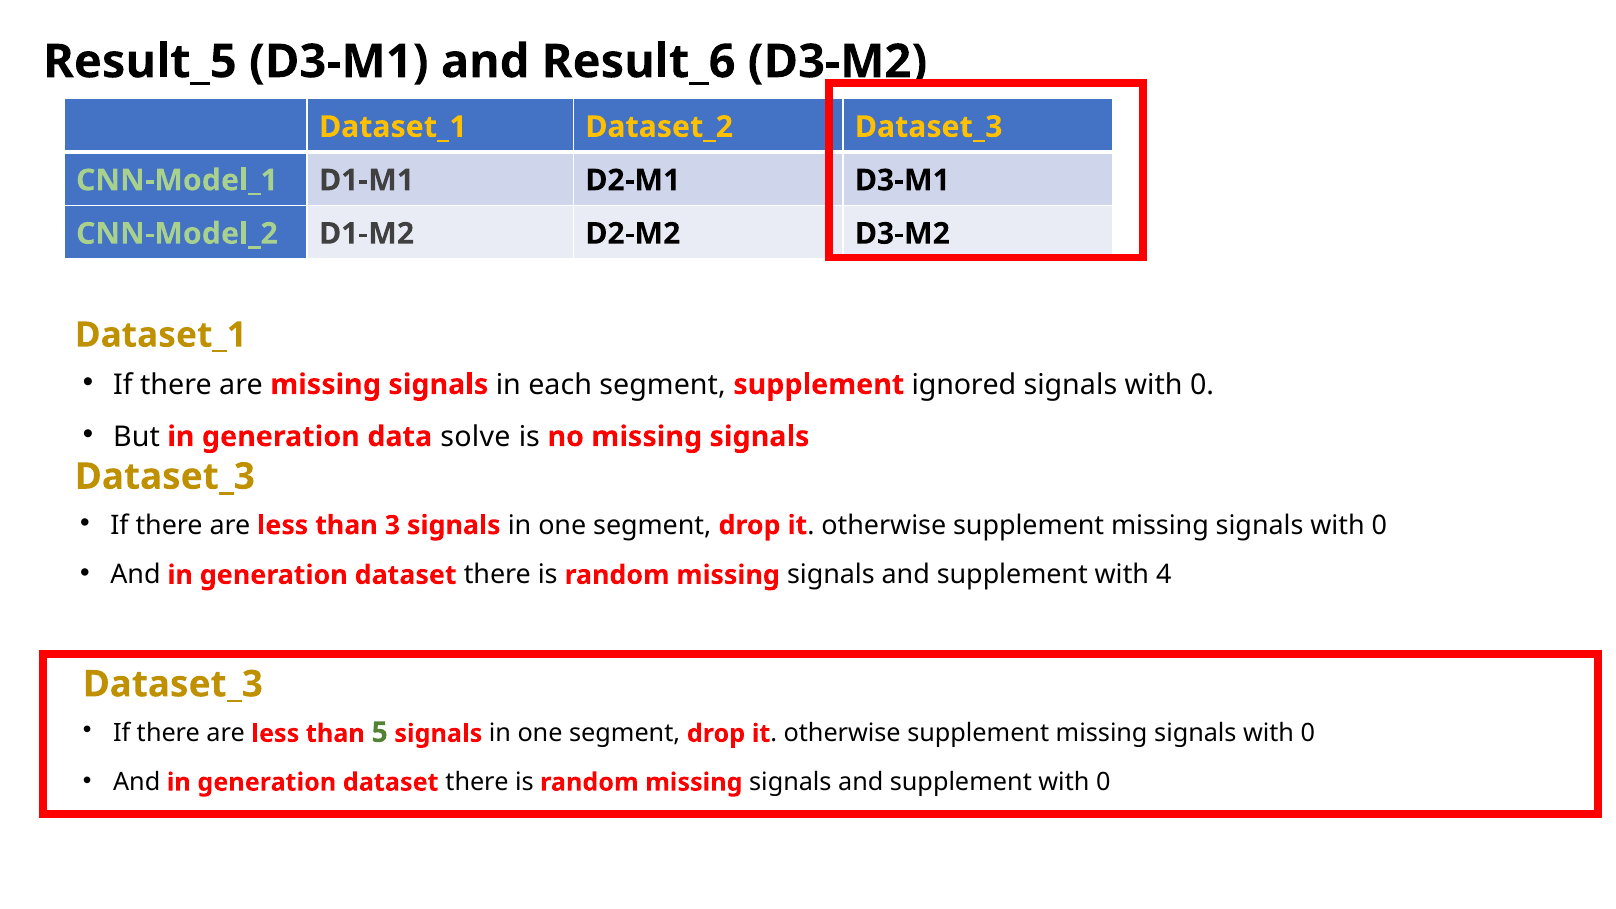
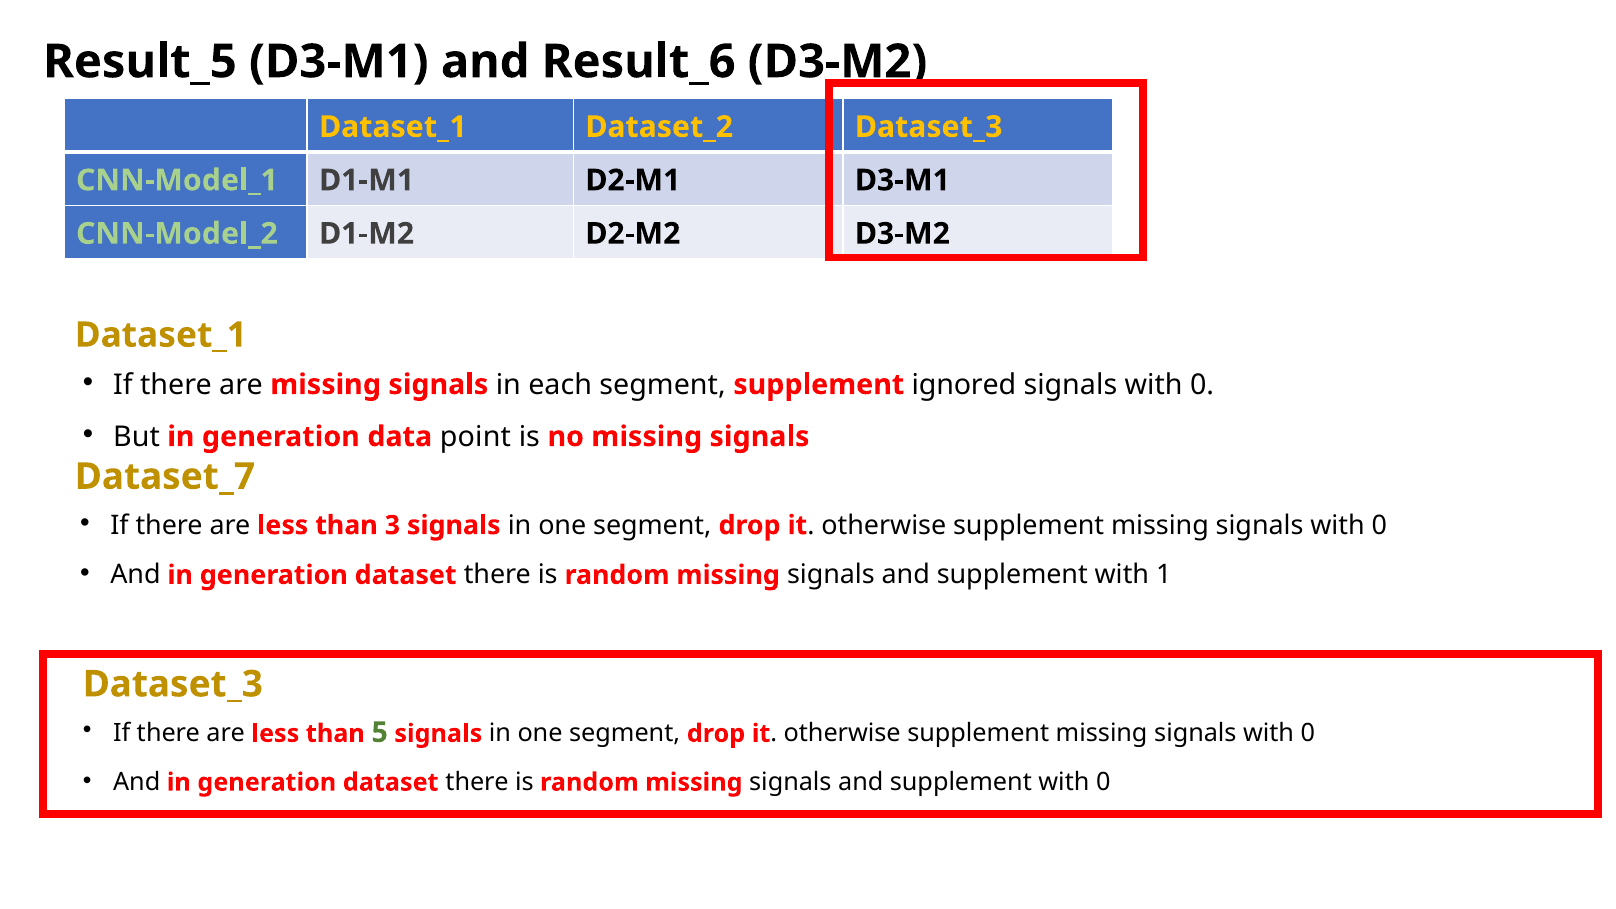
solve: solve -> point (475, 437)
Dataset_3: Dataset_3 -> Dataset_7 (165, 477)
4: 4 -> 1 (1164, 575)
